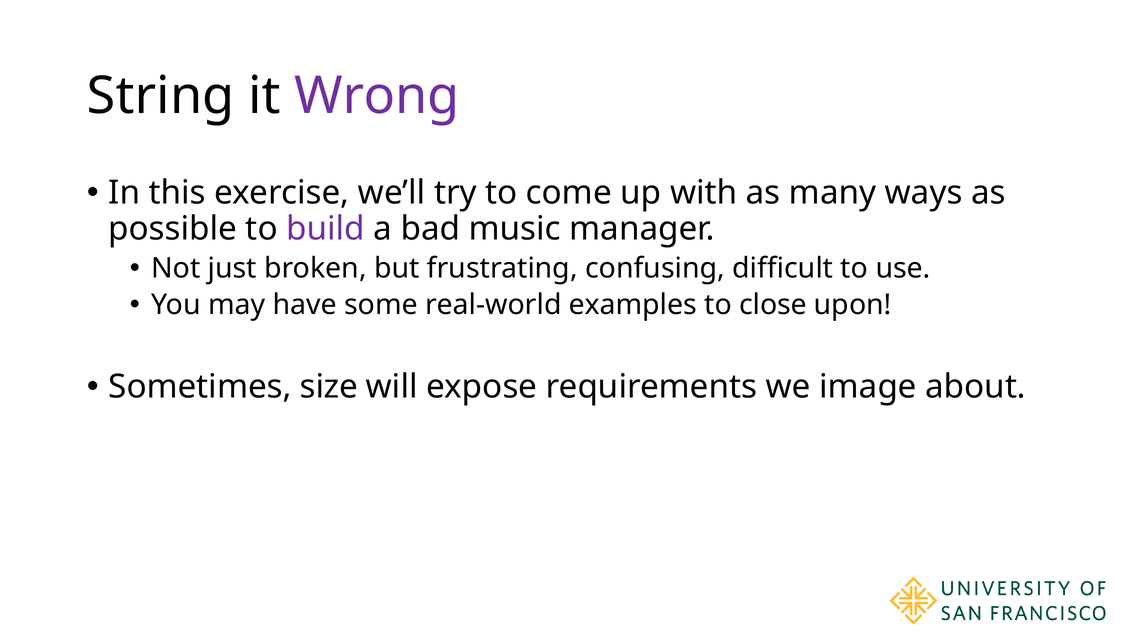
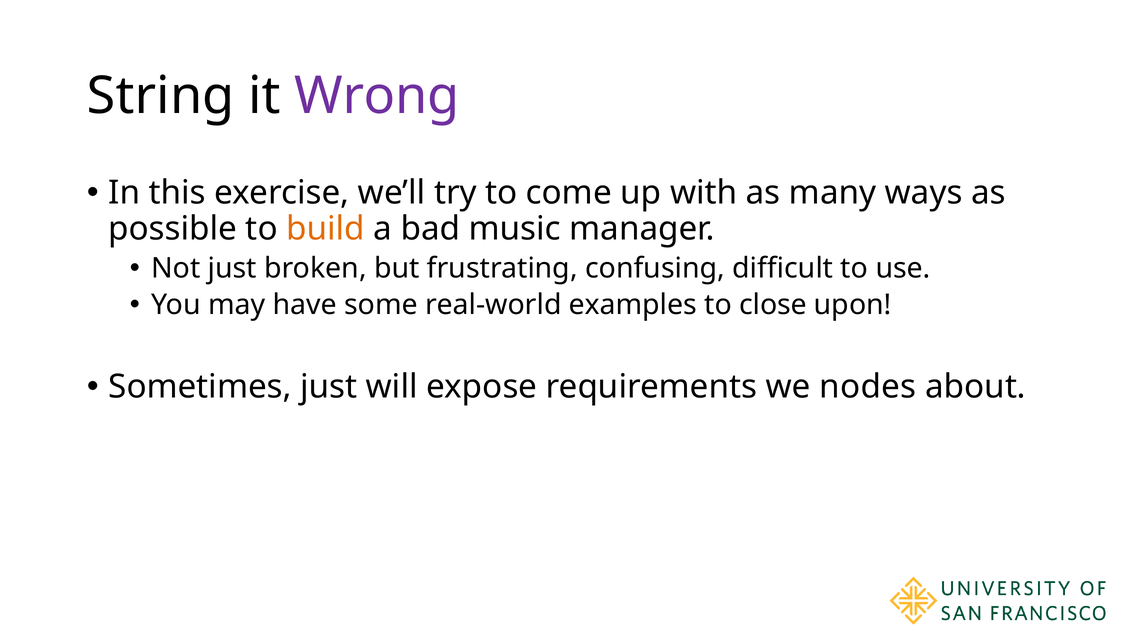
build colour: purple -> orange (326, 229)
Sometimes size: size -> just (329, 387)
image: image -> nodes (868, 387)
